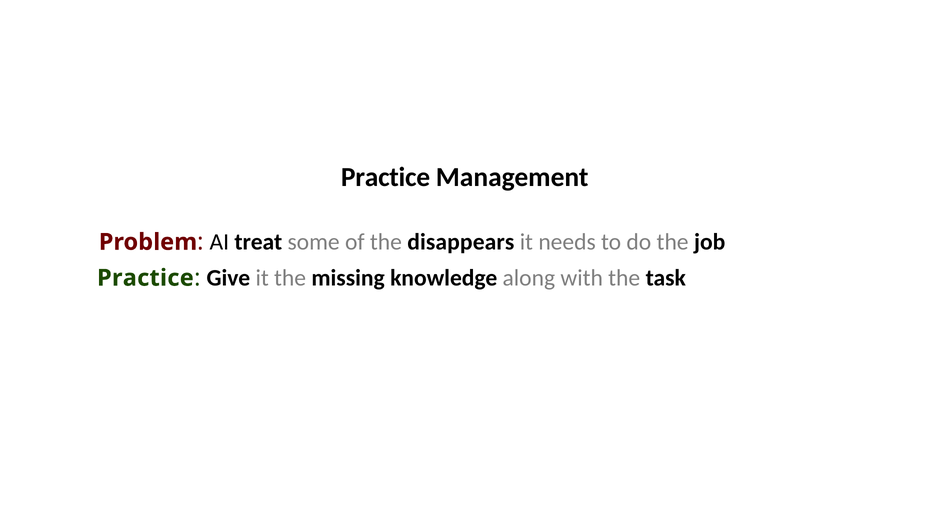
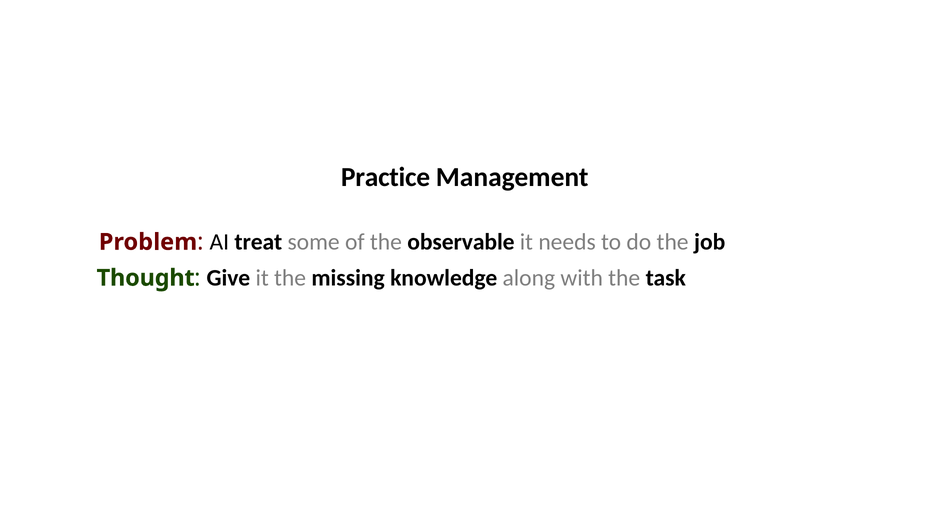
disappears: disappears -> observable (461, 242)
Practice: Practice -> Thought (146, 278)
